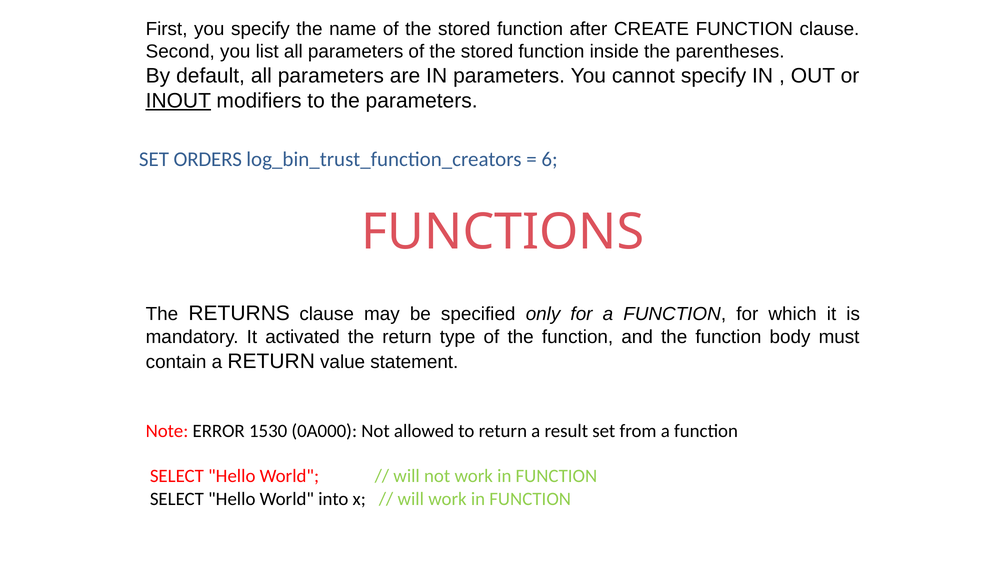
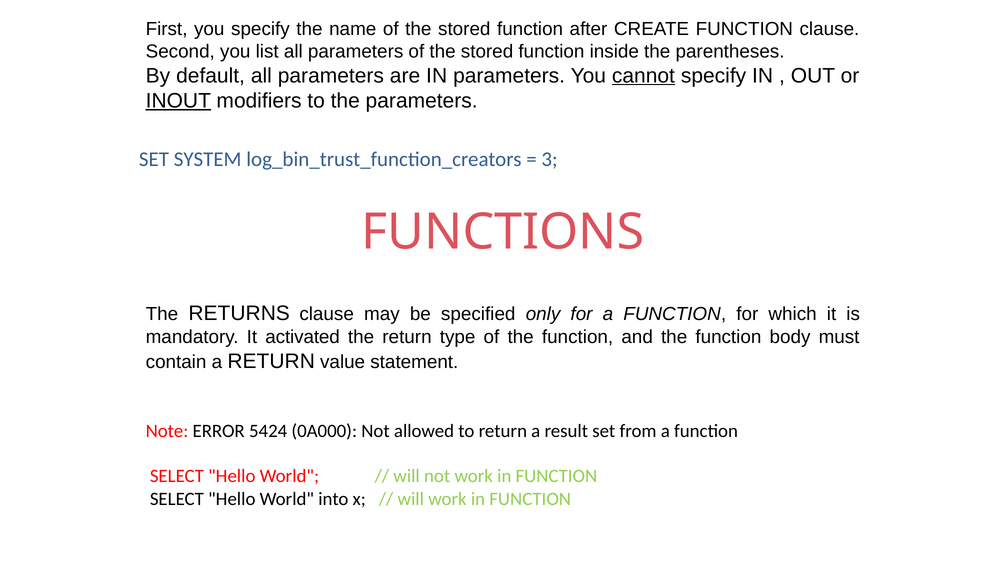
cannot underline: none -> present (643, 76)
ORDERS: ORDERS -> SYSTEM (208, 159)
6: 6 -> 3 (550, 159)
1530: 1530 -> 5424 (268, 431)
